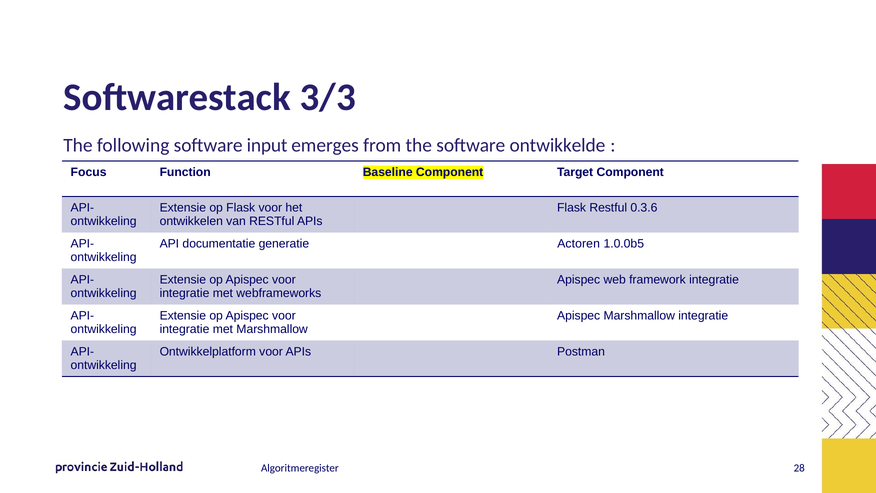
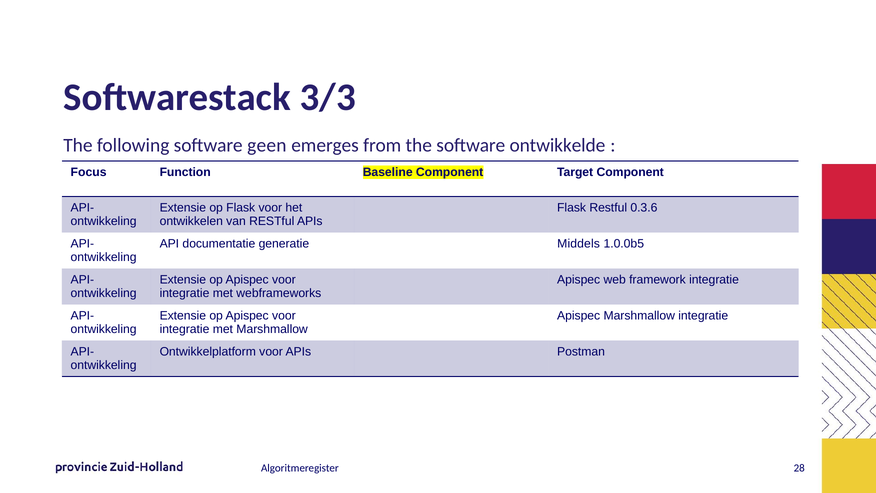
input: input -> geen (267, 145)
Actoren: Actoren -> Middels (579, 244)
